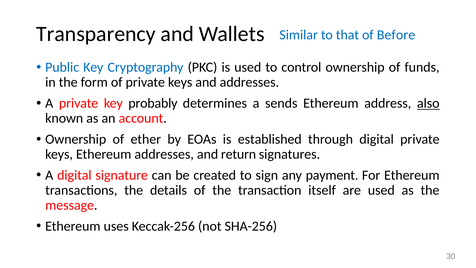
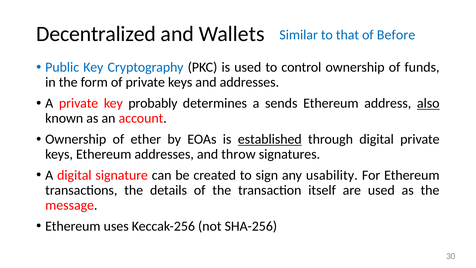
Transparency: Transparency -> Decentralized (96, 34)
established underline: none -> present (270, 139)
return: return -> throw (238, 154)
payment: payment -> usability (332, 175)
